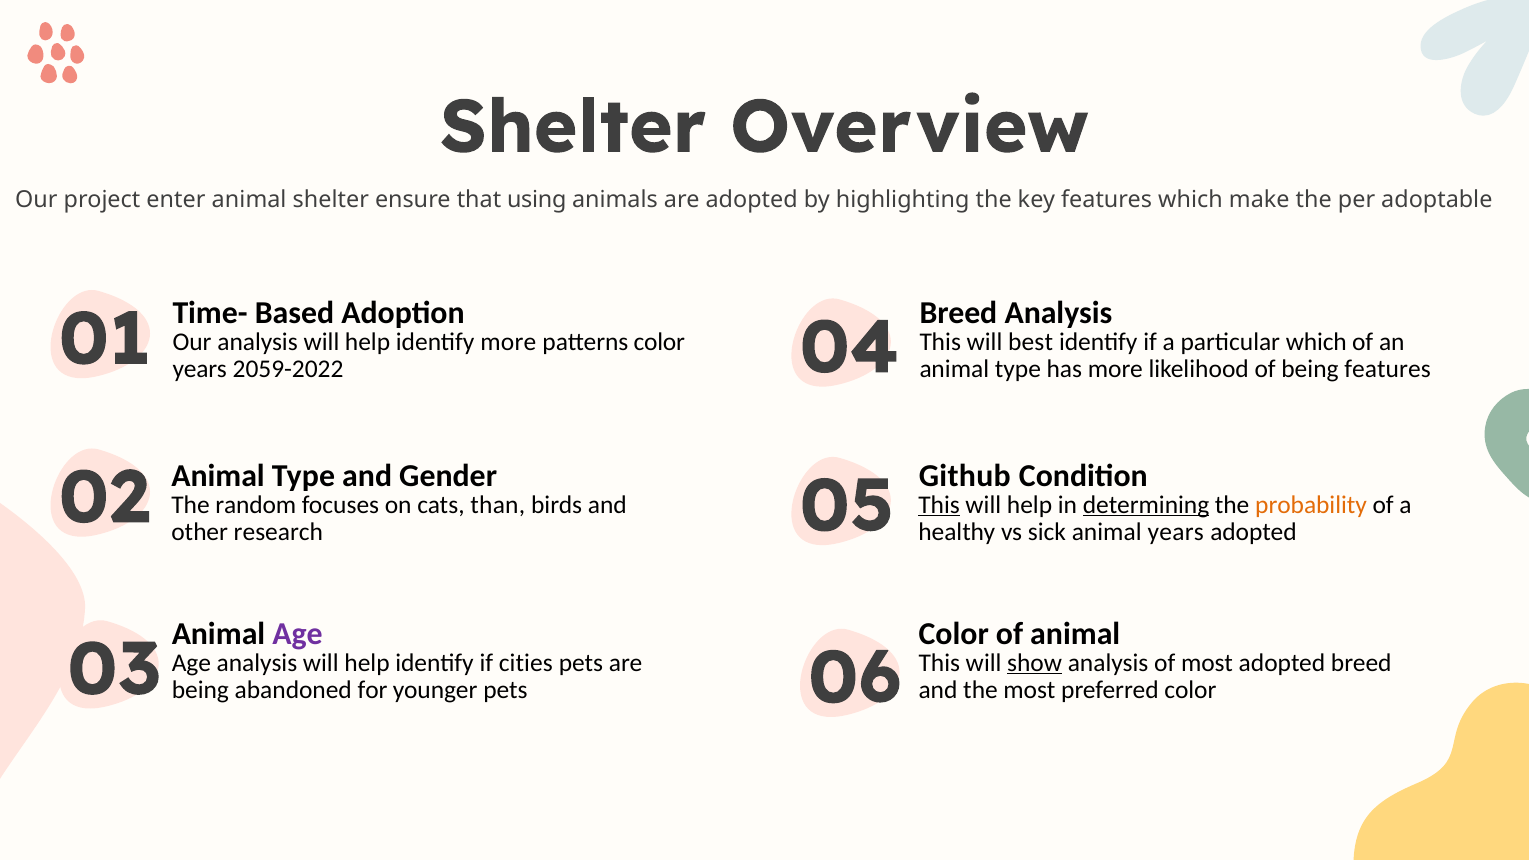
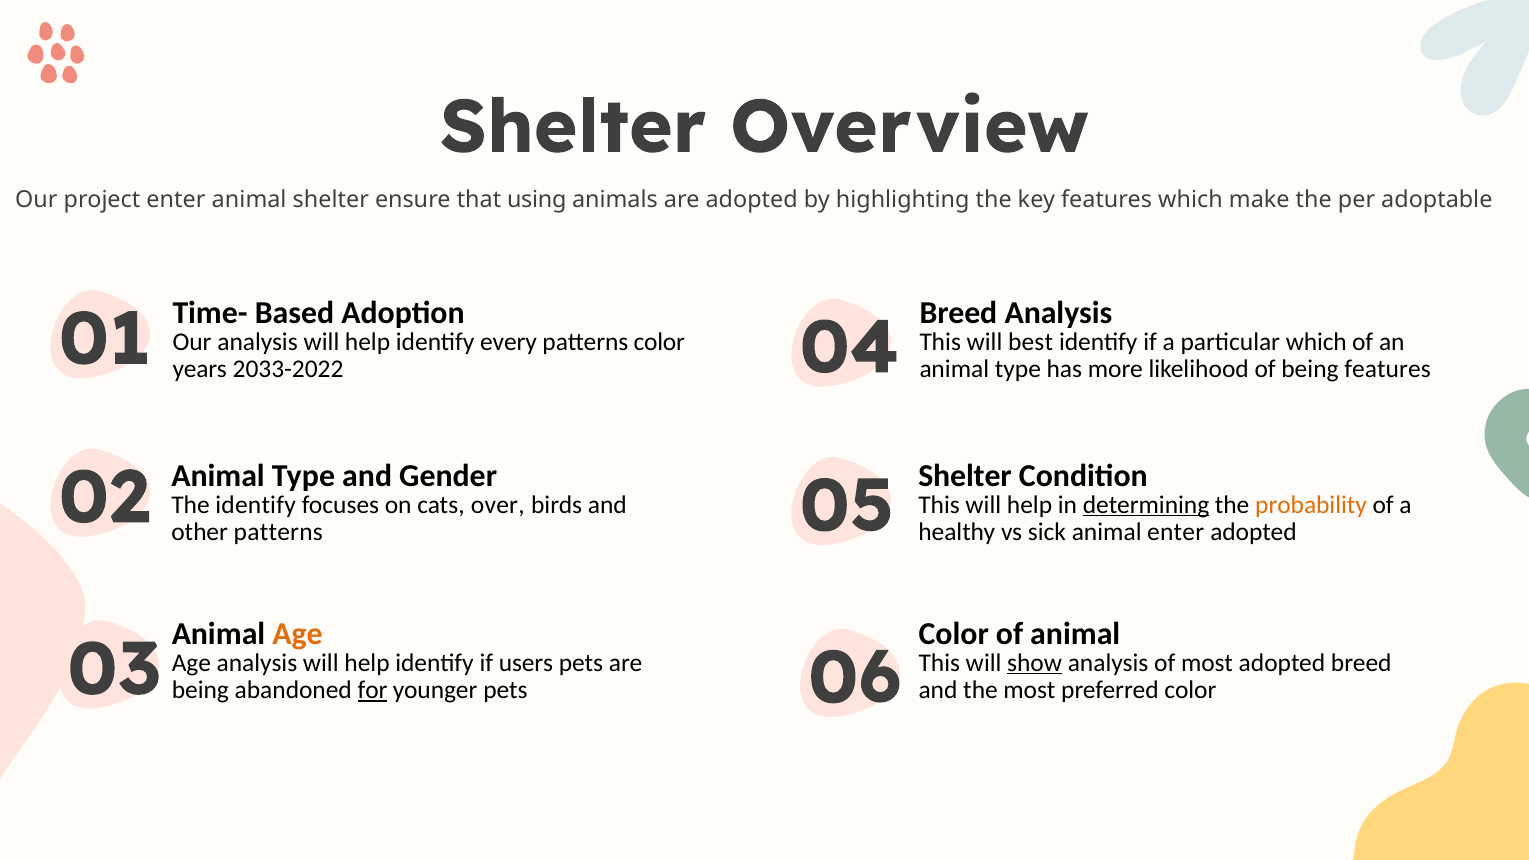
identify more: more -> every (508, 342)
2059-2022: 2059-2022 -> 2033-2022 (288, 369)
Github: Github -> Shelter (965, 476)
The random: random -> identify (256, 505)
than: than -> over (498, 505)
This underline: present -> none (939, 505)
other research: research -> patterns (278, 532)
animal years: years -> enter (1176, 532)
Age colour: purple -> orange (297, 634)
cities: cities -> users (526, 663)
for underline: none -> present (373, 690)
